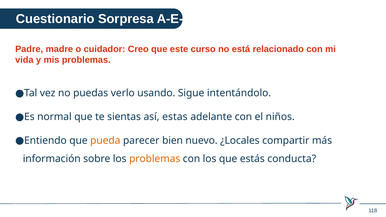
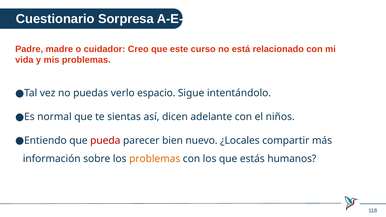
usando: usando -> espacio (156, 93)
estas: estas -> dicen (175, 117)
pueda colour: orange -> red (105, 141)
conducta: conducta -> humanos (292, 159)
